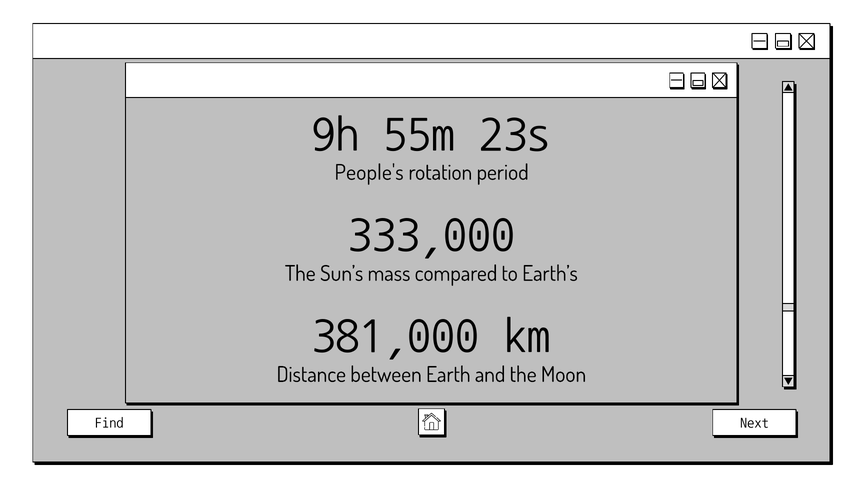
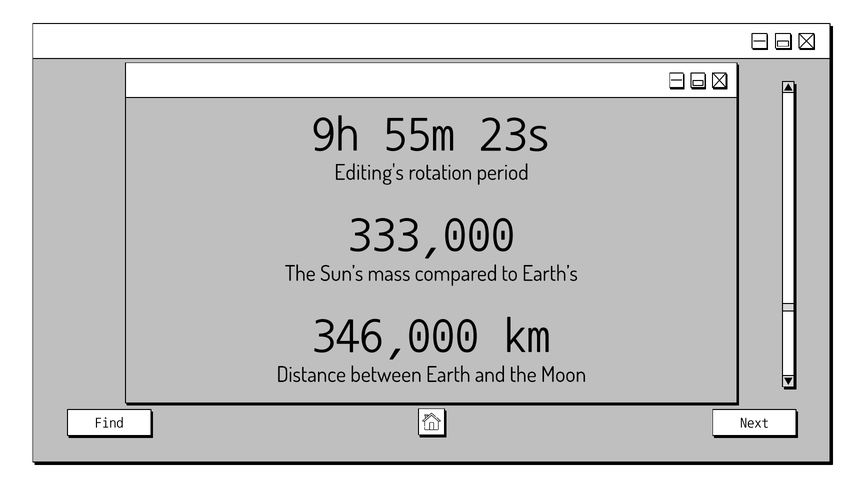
People's: People's -> Editing's (369, 173)
381,000: 381,000 -> 346,000 (396, 335)
